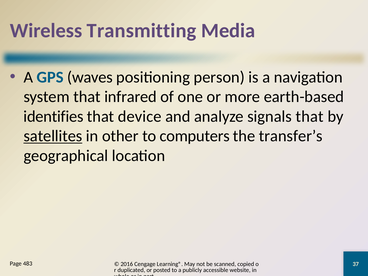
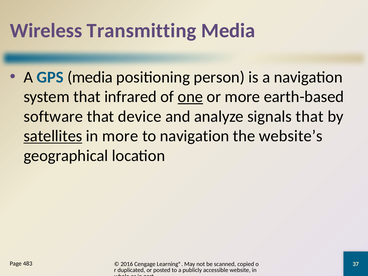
GPS waves: waves -> media (90, 77)
one underline: none -> present (190, 97)
identifies: identifies -> software (53, 116)
in other: other -> more (120, 136)
to computers: computers -> navigation (195, 136)
transfer’s: transfer’s -> website’s (291, 136)
